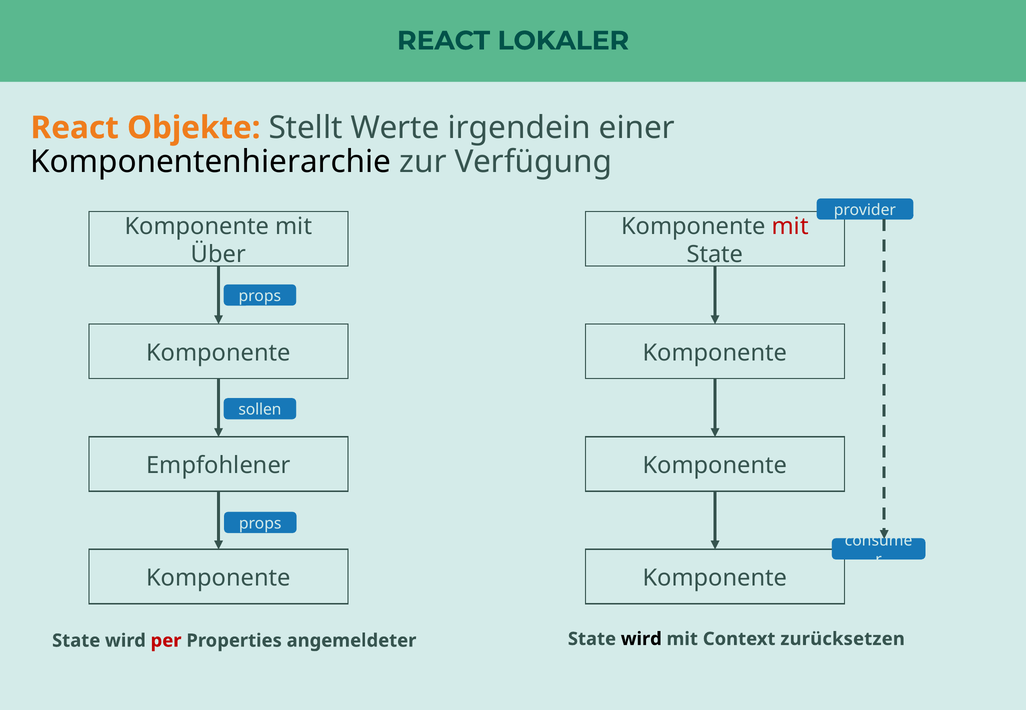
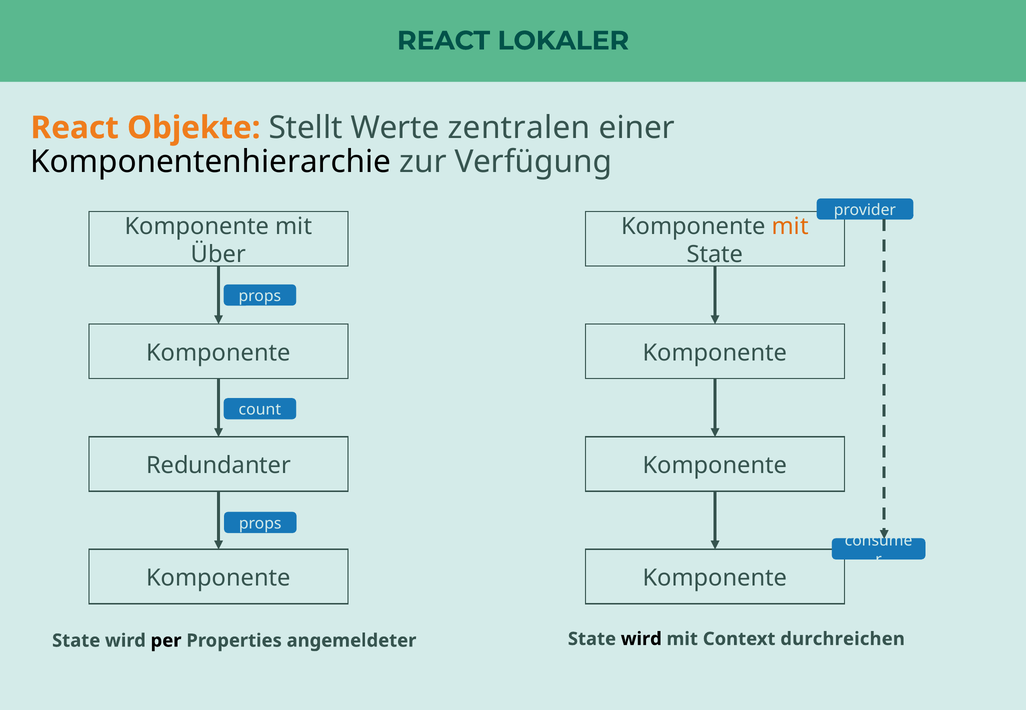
irgendein: irgendein -> zentralen (519, 128)
mit colour: red -> orange (790, 226)
sollen: sollen -> count (260, 410)
Empfohlener: Empfohlener -> Redundanter (219, 466)
zurücksetzen: zurücksetzen -> durchreichen (843, 639)
per colour: red -> black (166, 641)
